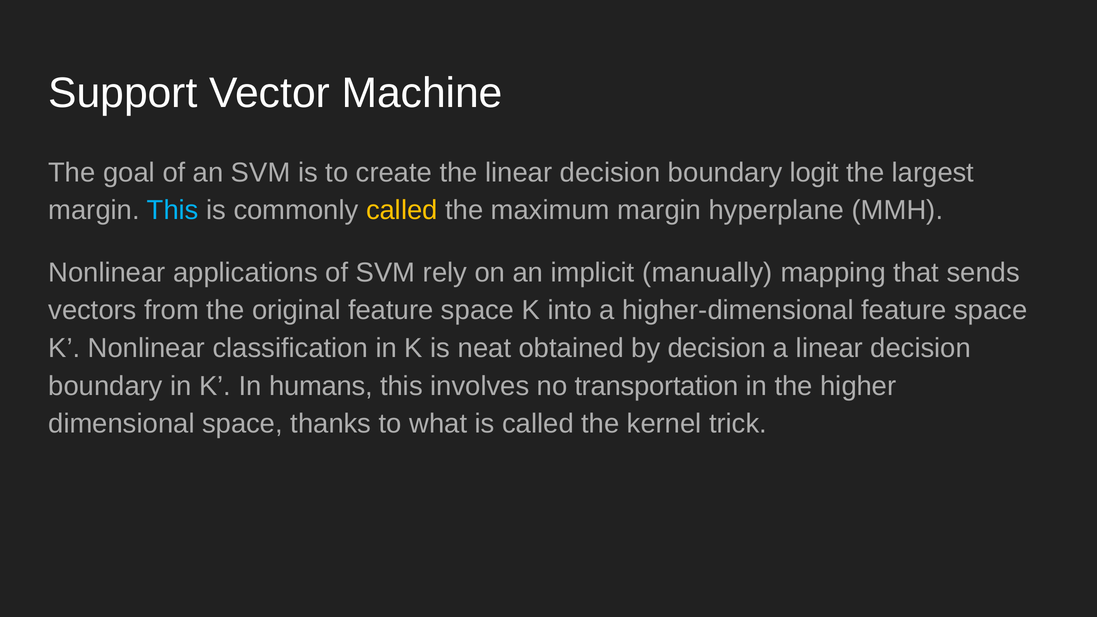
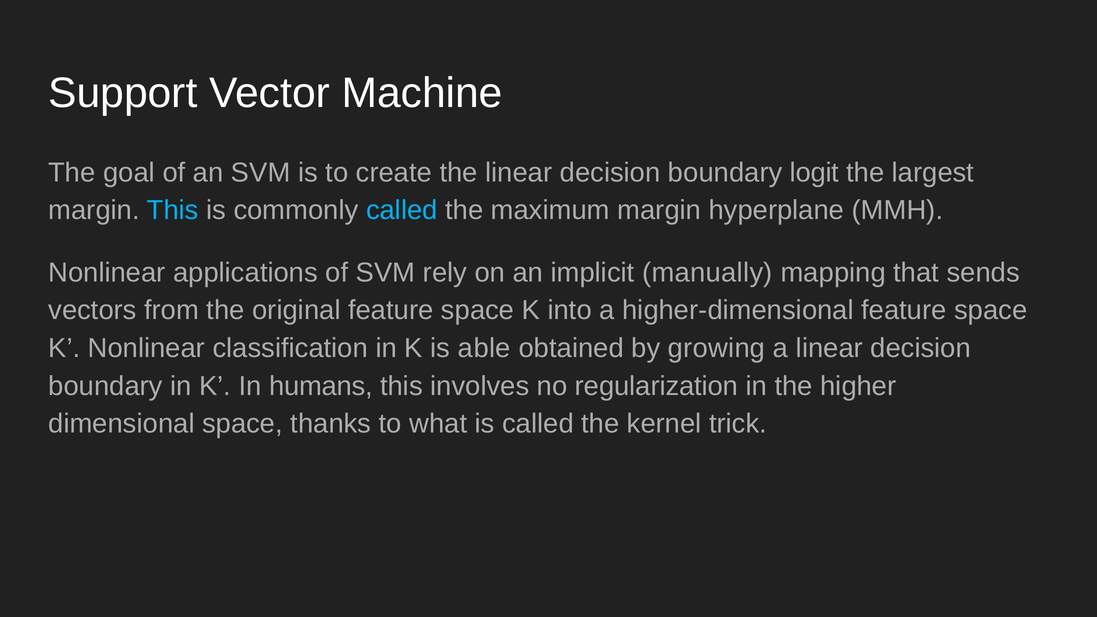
called colour: yellow -> light blue (402, 210)
neat: neat -> able (484, 348)
by decision: decision -> growing (717, 348)
transportation: transportation -> regularization (657, 386)
